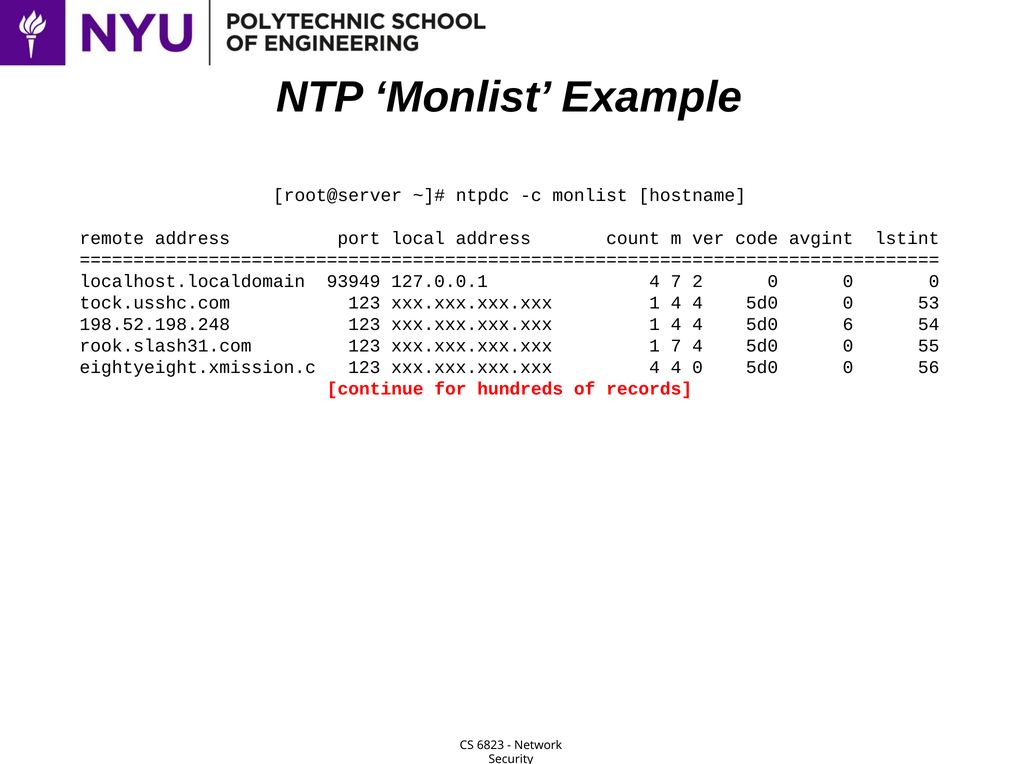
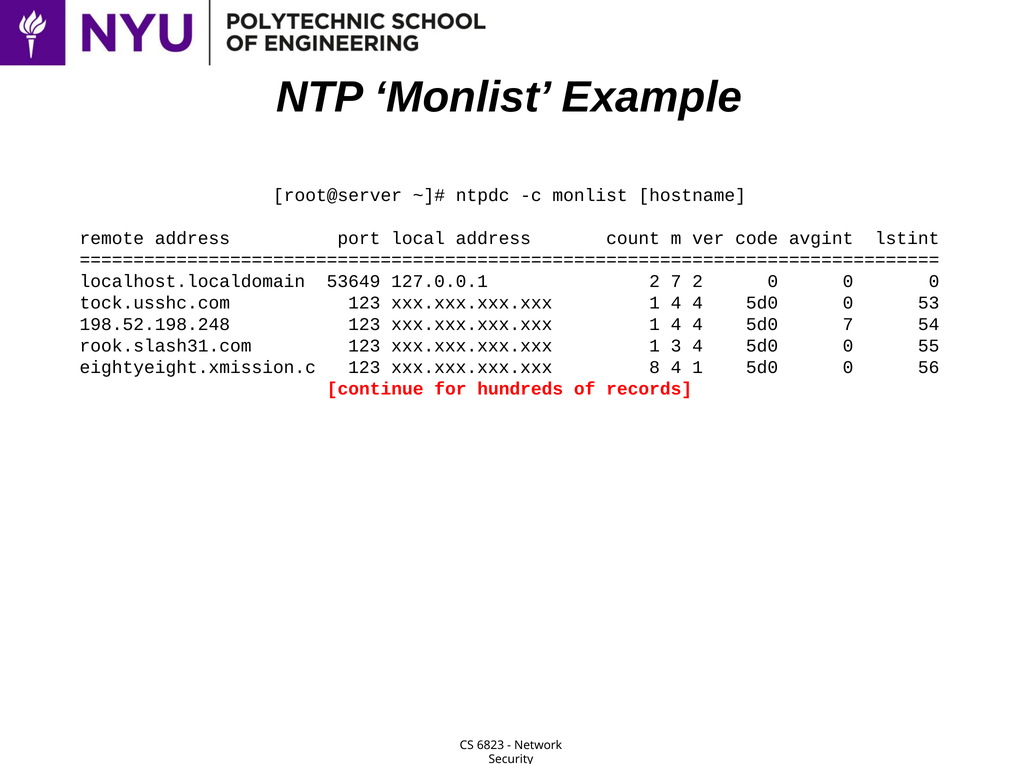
93949: 93949 -> 53649 (354, 281)
127.0.0.1 4: 4 -> 2 (655, 281)
5d0 6: 6 -> 7 (848, 324)
1 7: 7 -> 3 (676, 346)
xxx.xxx.xxx.xxx 4: 4 -> 8 (655, 367)
4 0: 0 -> 1 (698, 367)
